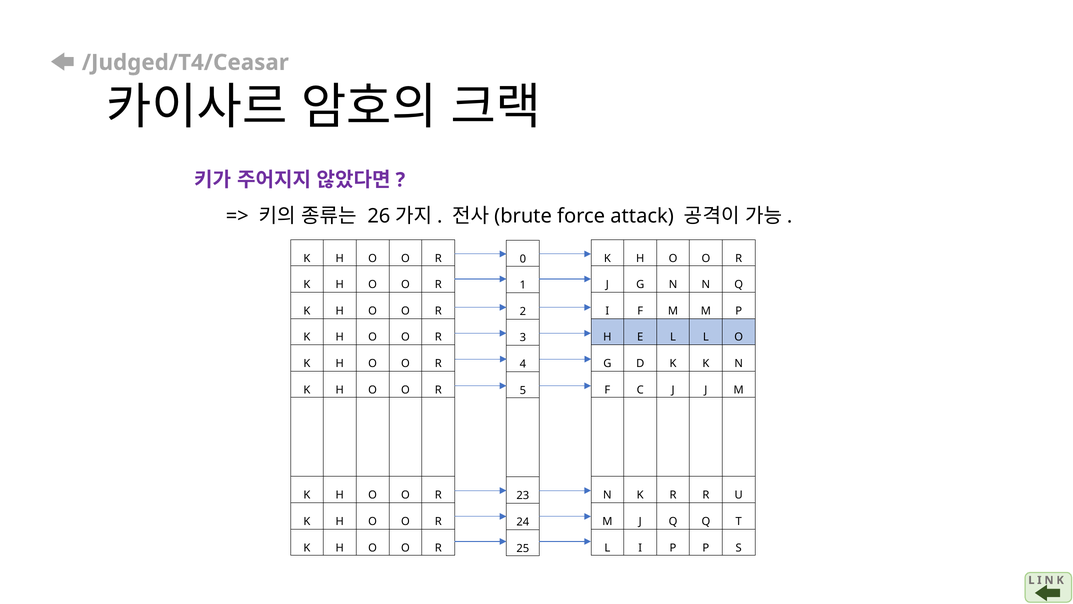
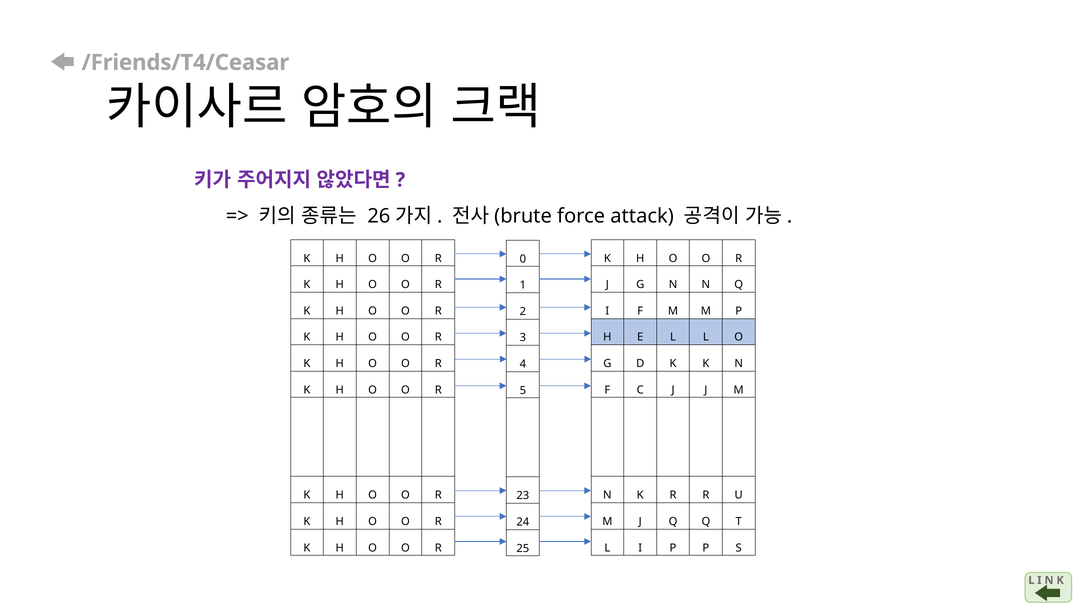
/Judged/T4/Ceasar: /Judged/T4/Ceasar -> /Friends/T4/Ceasar (185, 62)
